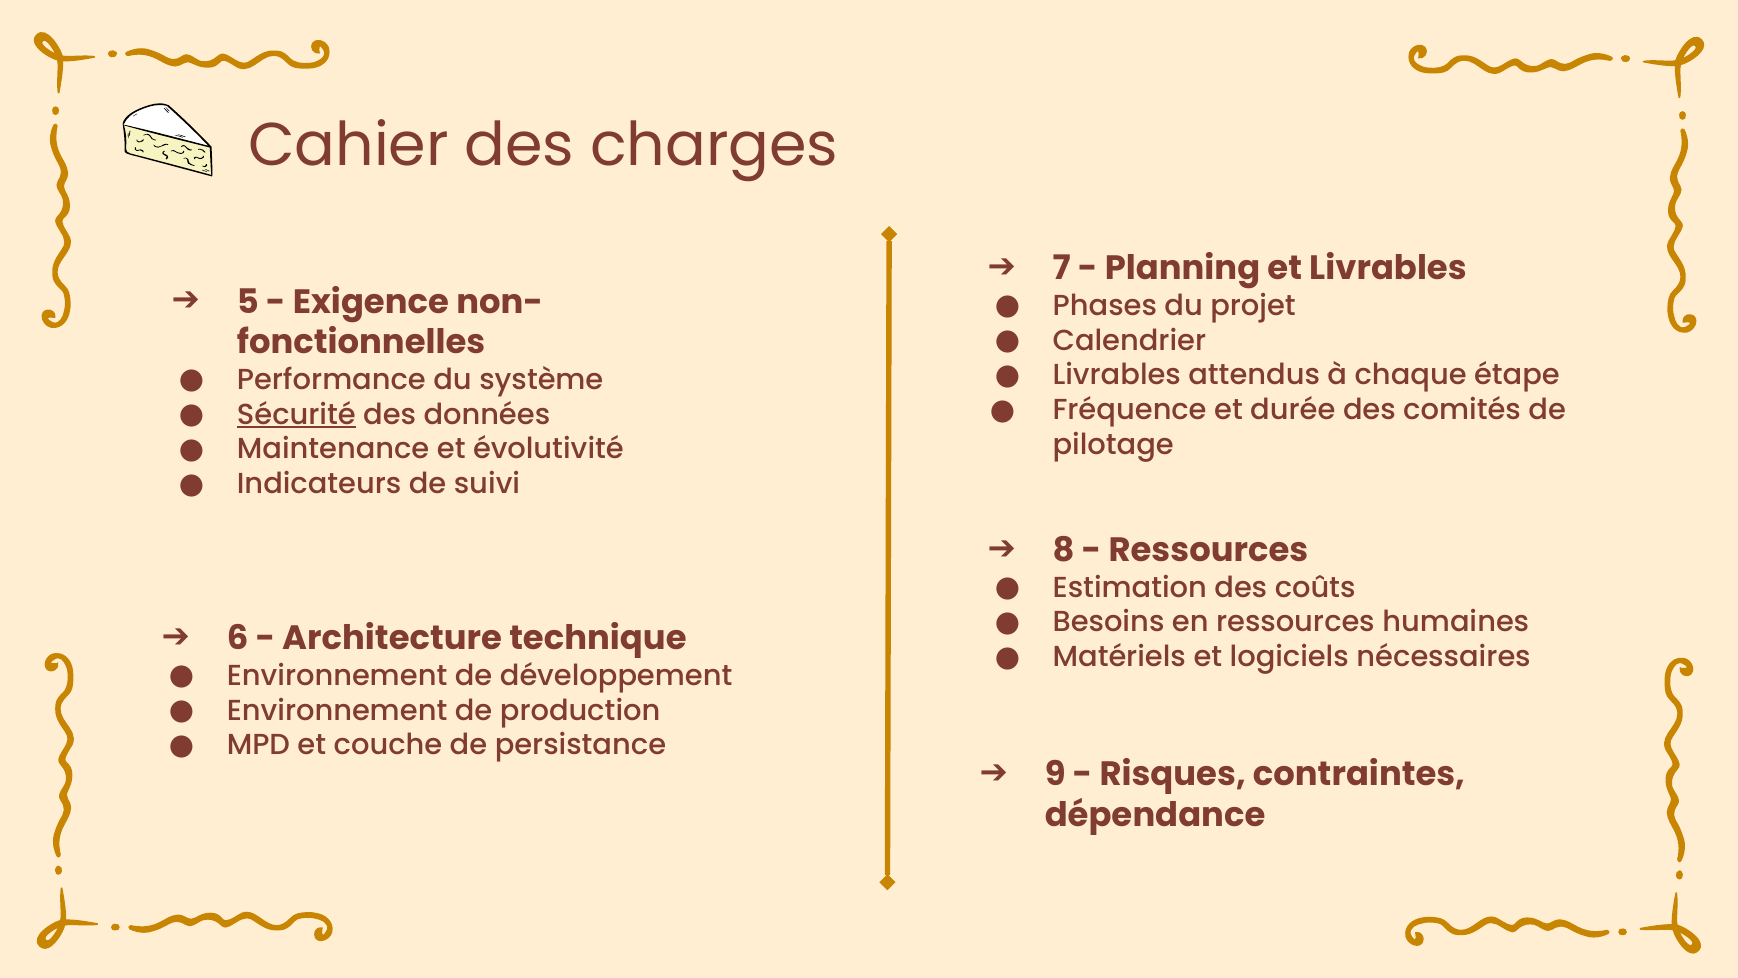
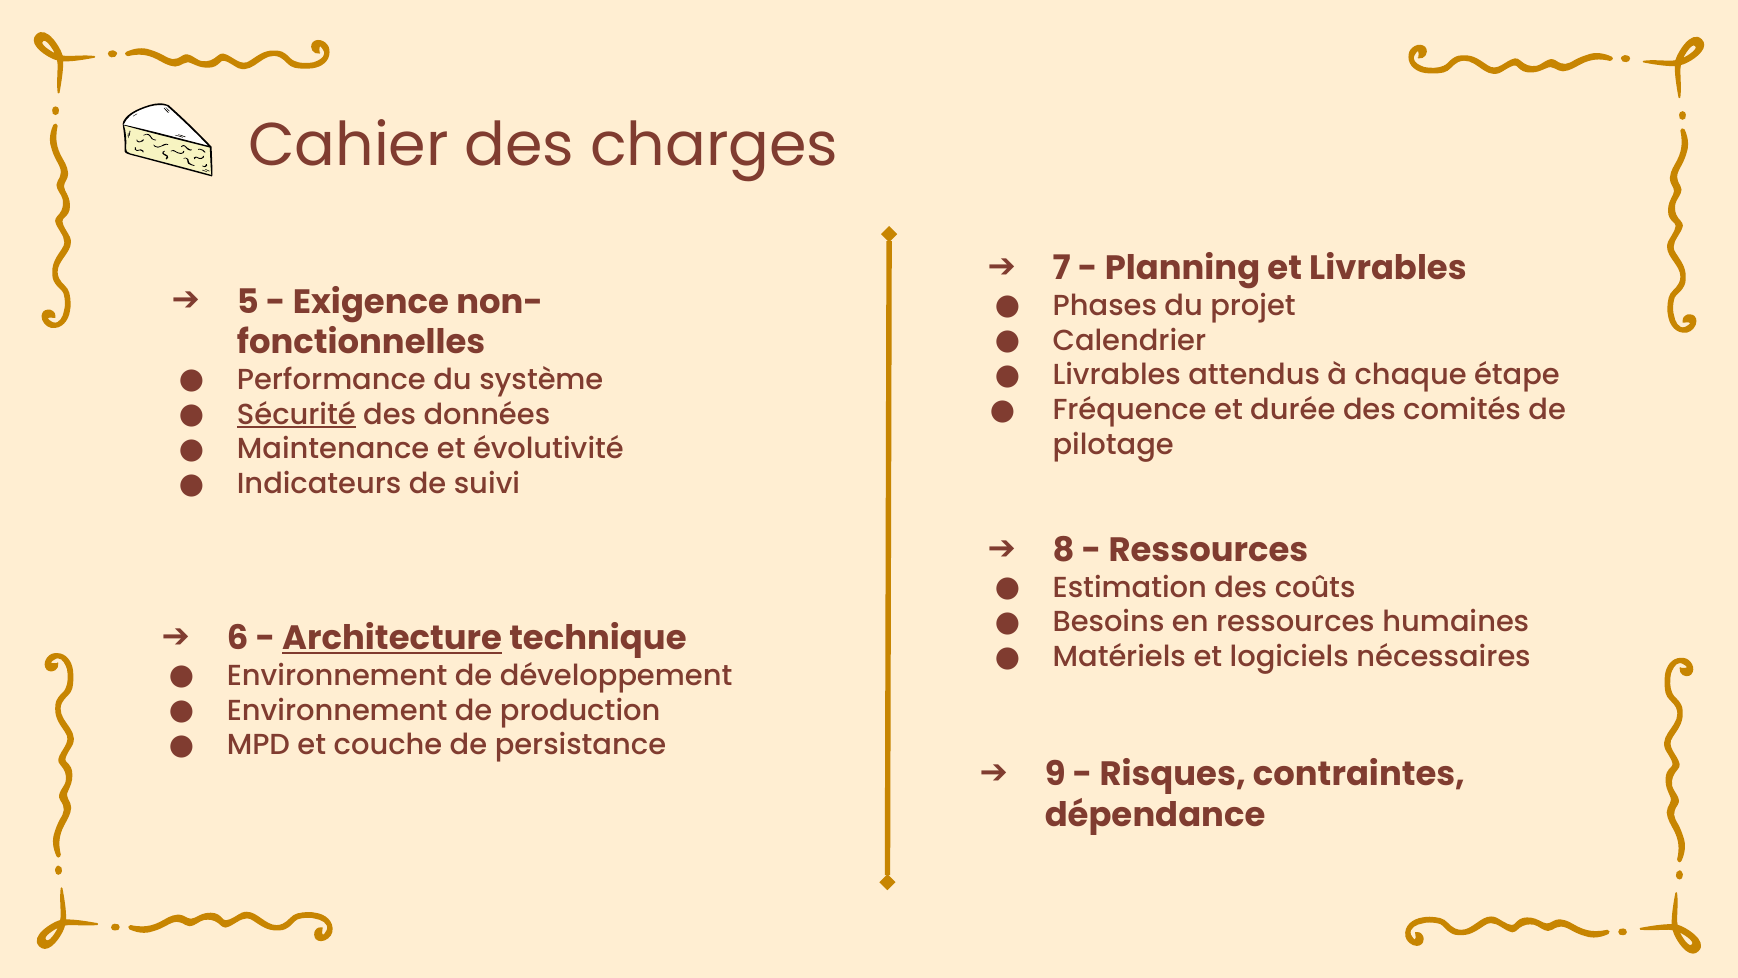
Architecture underline: none -> present (392, 638)
